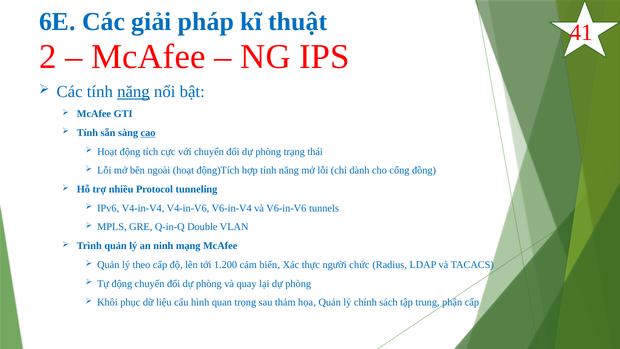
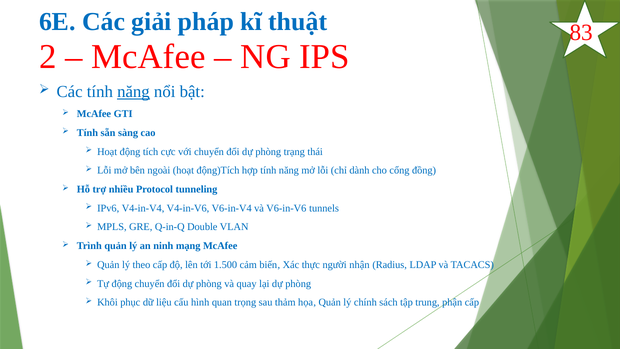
41: 41 -> 83 (581, 33)
cao underline: present -> none (148, 133)
1.200: 1.200 -> 1.500 (226, 265)
chức: chức -> nhận (359, 265)
